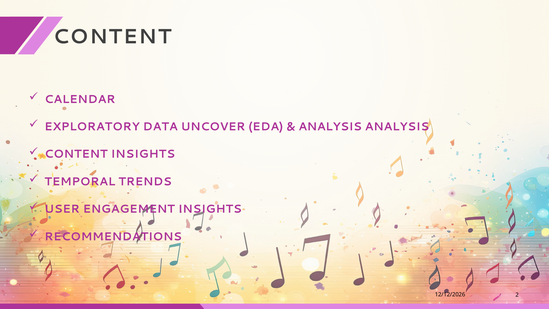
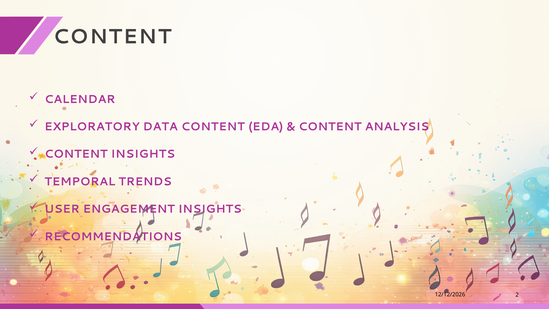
DATA UNCOVER: UNCOVER -> CONTENT (213, 127)
ANALYSIS: ANALYSIS -> CONTENT (330, 127)
